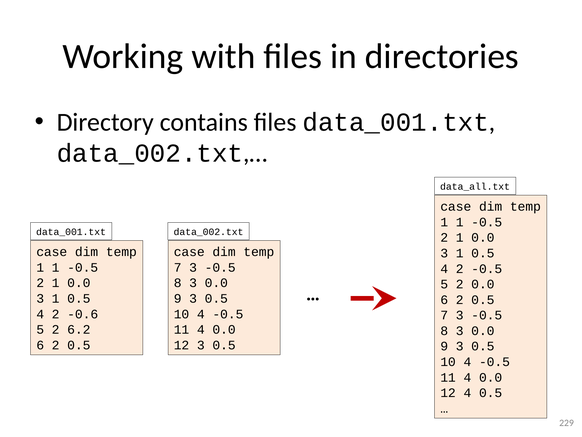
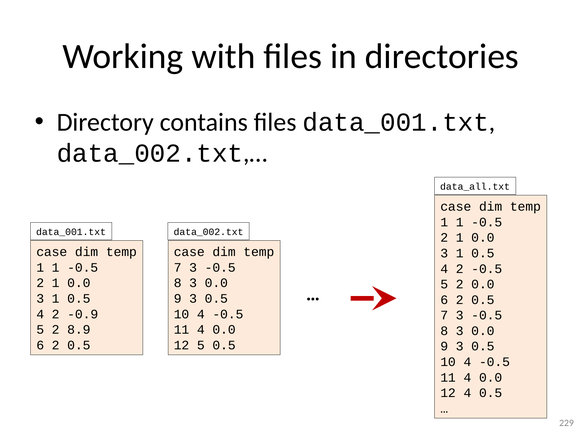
-0.6: -0.6 -> -0.9 (83, 314)
6.2: 6.2 -> 8.9 (79, 329)
12 3: 3 -> 5 (201, 345)
